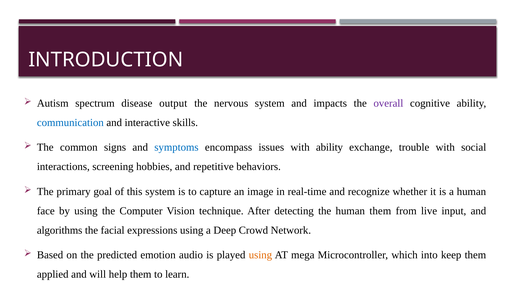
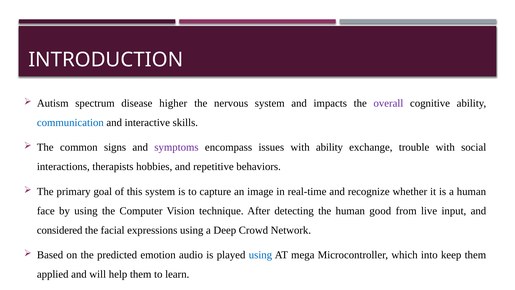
output: output -> higher (173, 103)
symptoms colour: blue -> purple (176, 147)
screening: screening -> therapists (113, 167)
human them: them -> good (380, 211)
algorithms: algorithms -> considered (60, 230)
using colour: orange -> blue (260, 255)
